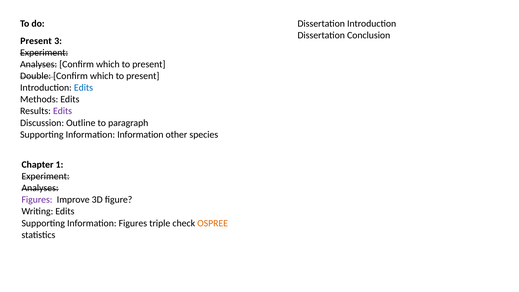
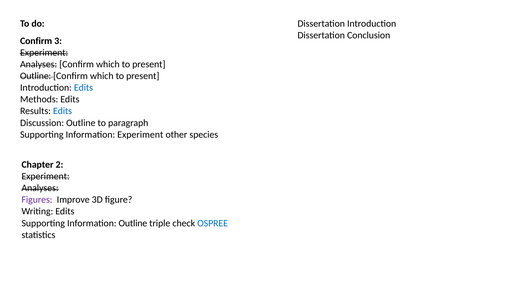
Present: Present -> Confirm (36, 41)
Double: Double -> Outline (36, 76)
Edits colour: purple -> blue (63, 111)
Information Information: Information -> Experiment (140, 134)
1: 1 -> 2 (59, 165)
Information Figures: Figures -> Outline (133, 223)
OSPREE colour: orange -> blue (213, 223)
